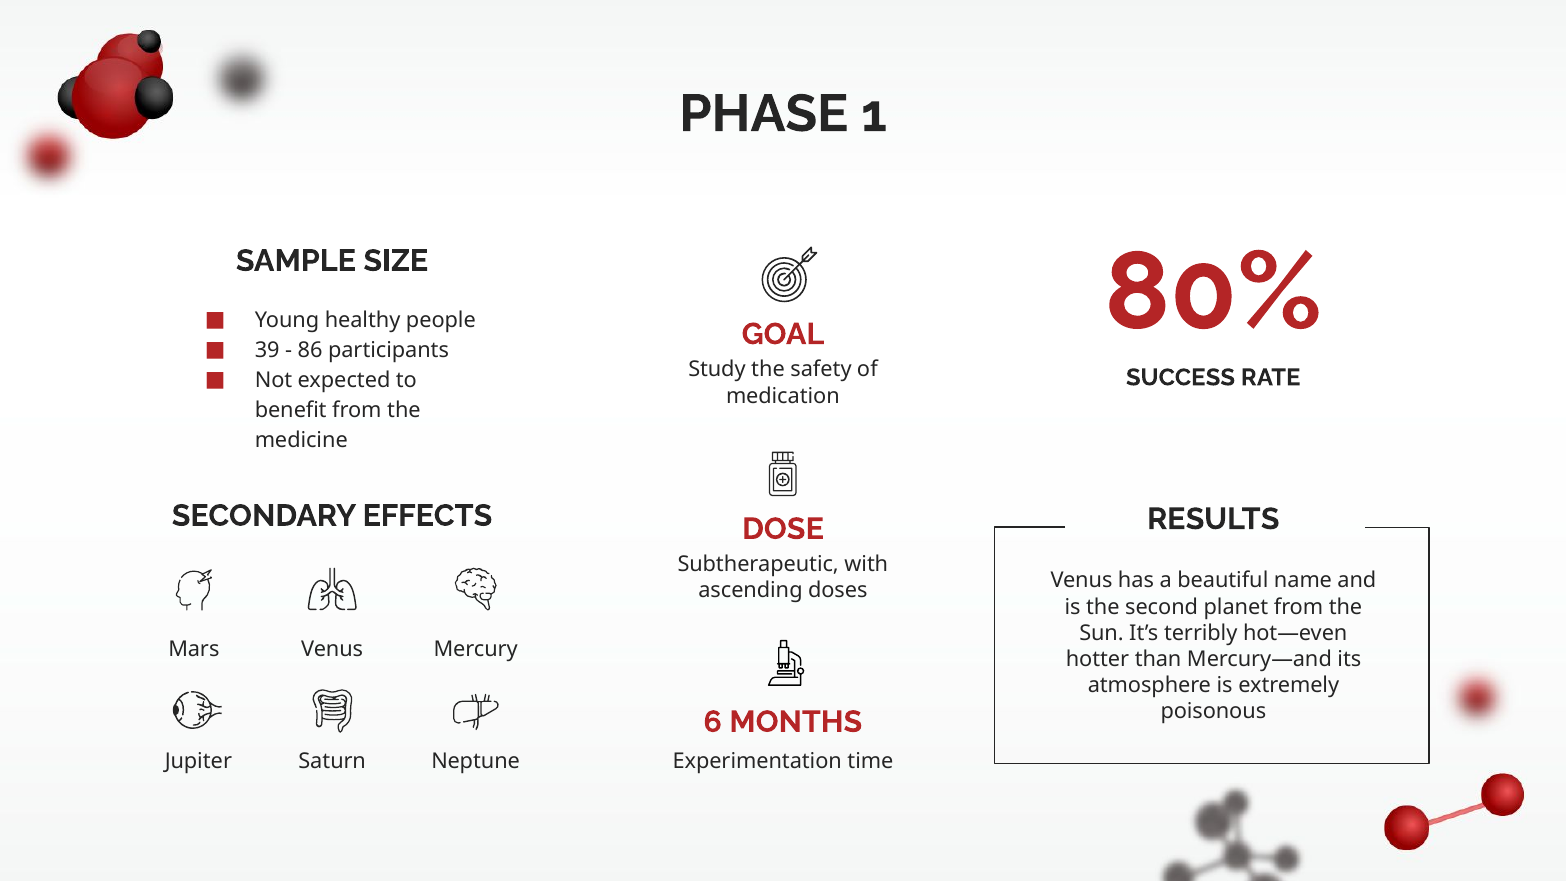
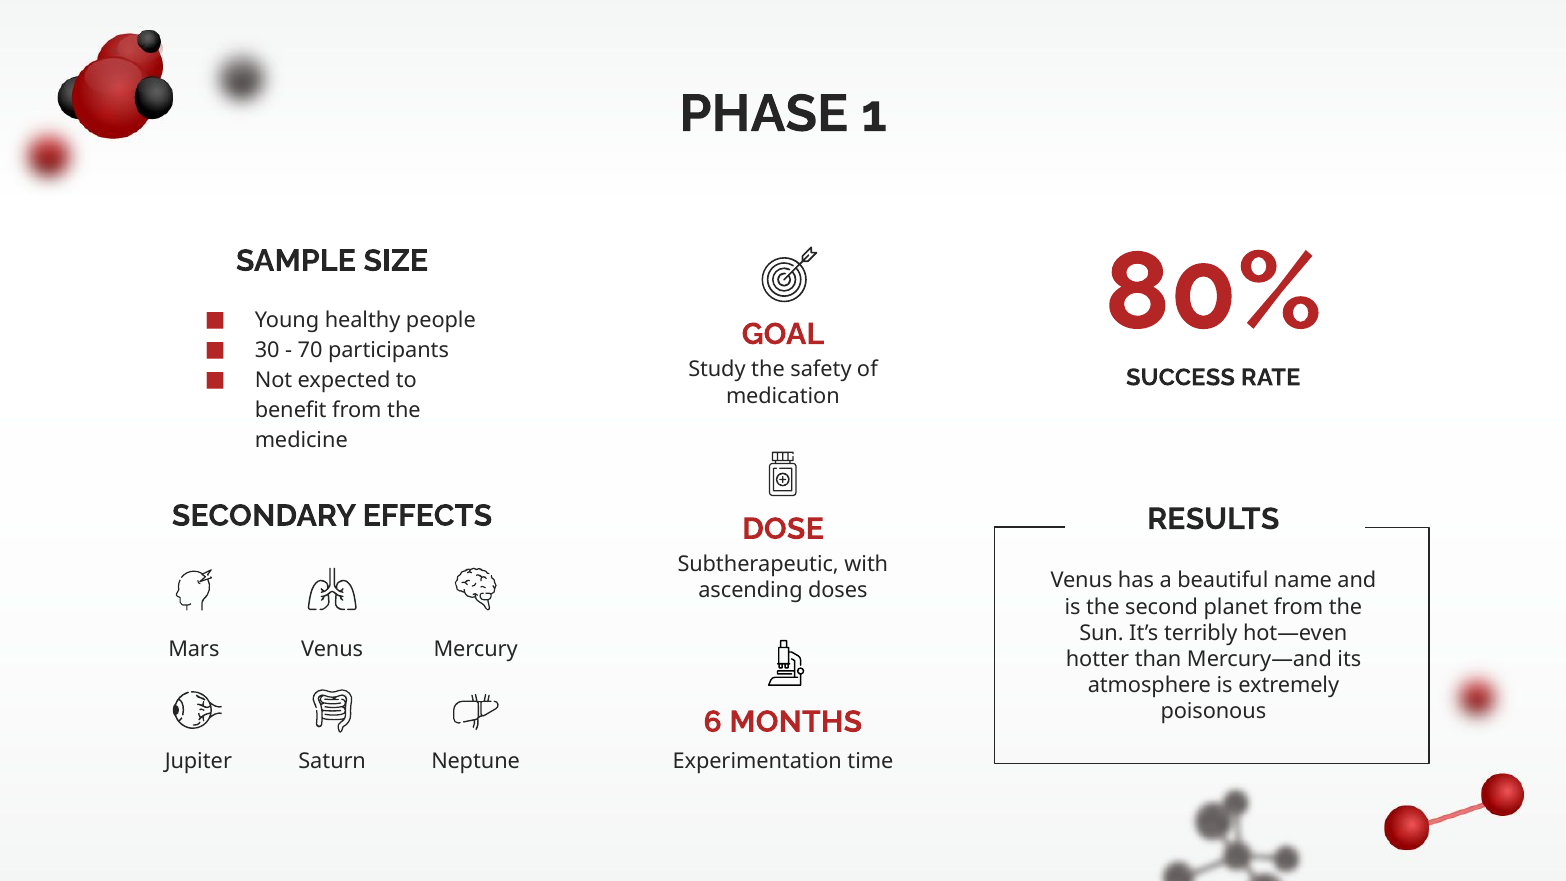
39: 39 -> 30 (267, 350)
86: 86 -> 70 (310, 350)
